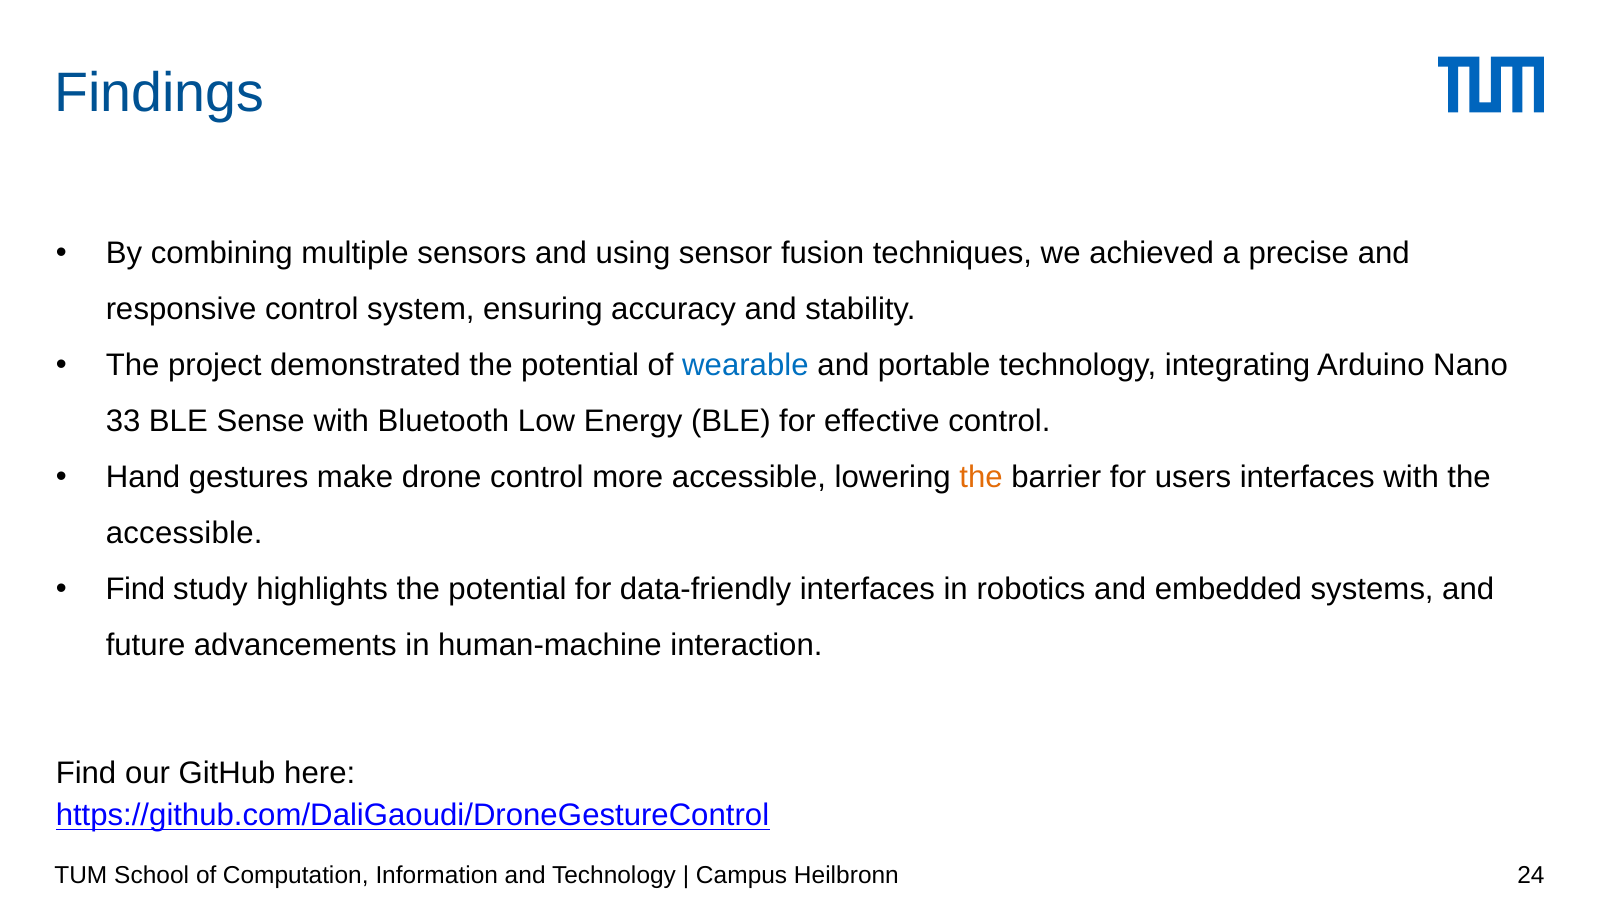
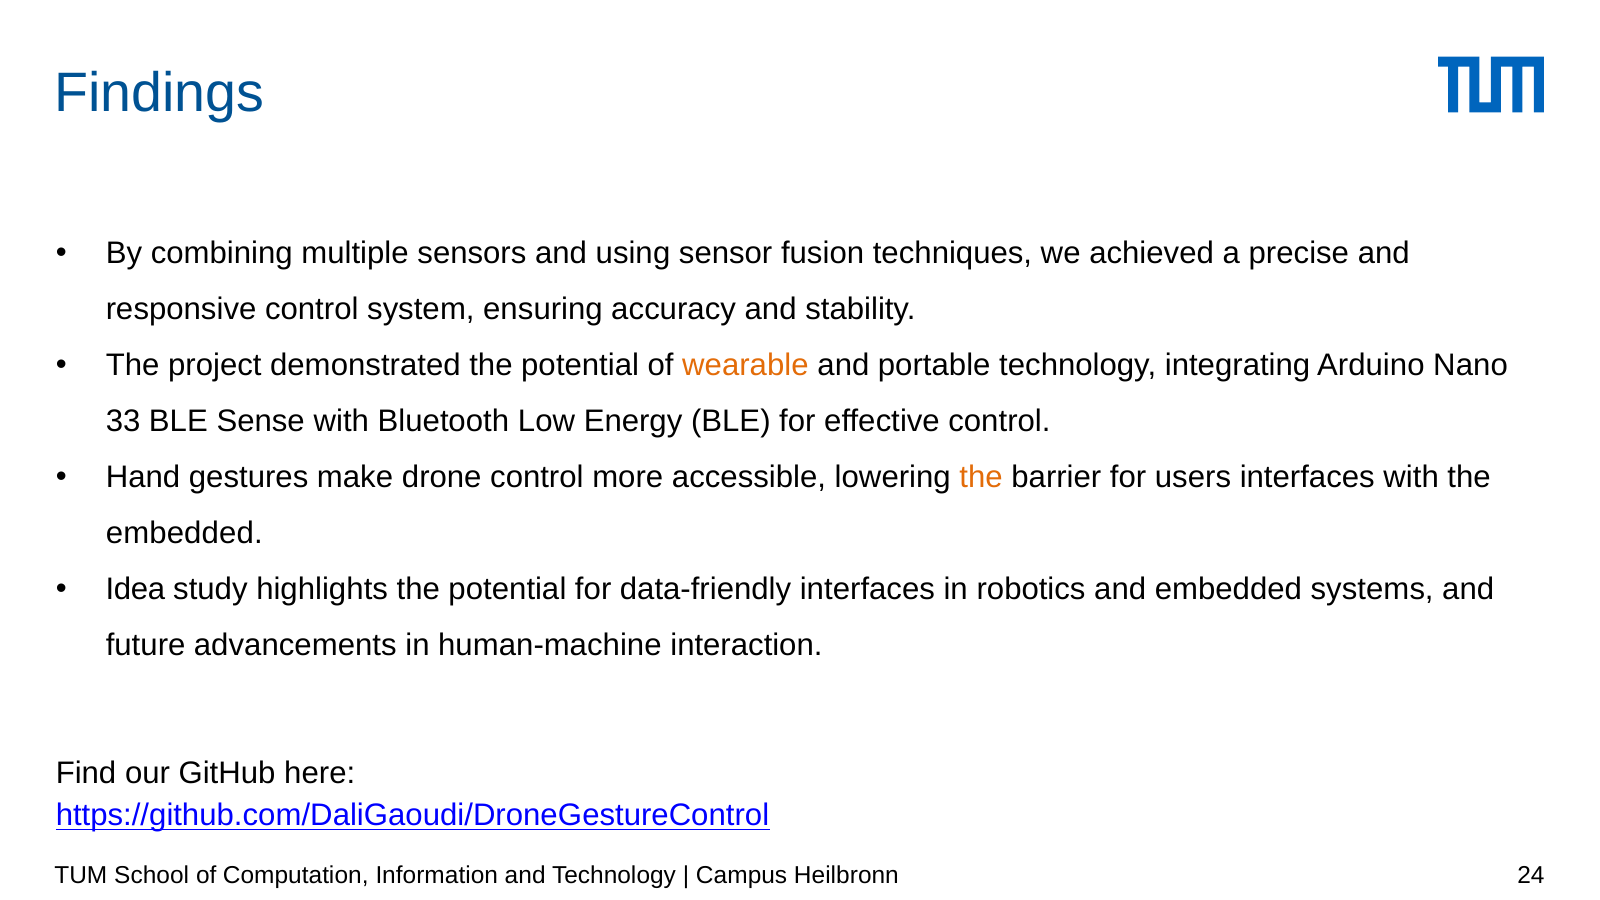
wearable colour: blue -> orange (745, 365)
accessible: accessible -> embedded (184, 533)
Find: Find -> Idea (135, 589)
